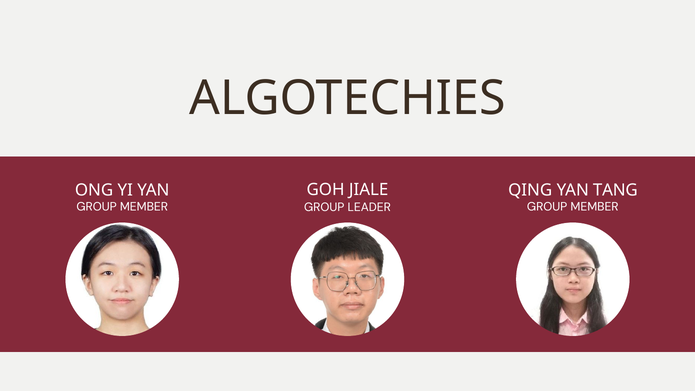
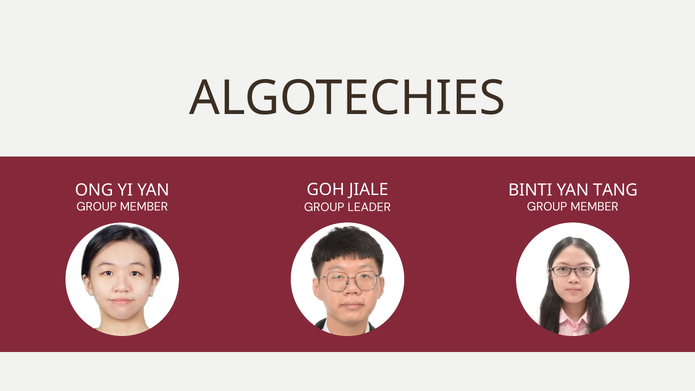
QING: QING -> BINTI (530, 190)
